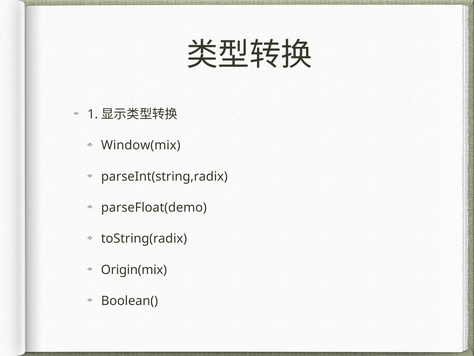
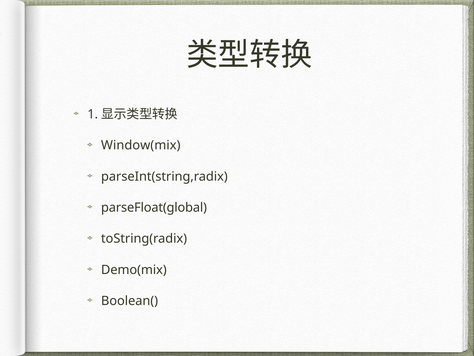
parseFloat(demo: parseFloat(demo -> parseFloat(global (154, 207)
Origin(mix: Origin(mix -> Demo(mix (134, 269)
